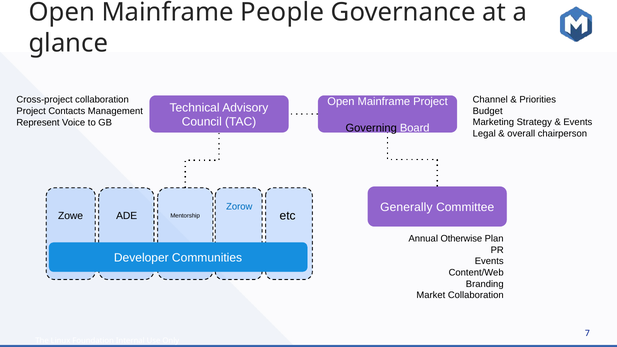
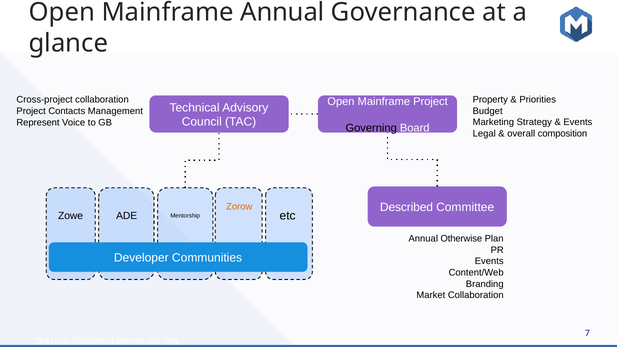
Mainframe People: People -> Annual (282, 12)
Channel: Channel -> Property (490, 100)
chairperson: chairperson -> composition (562, 134)
Generally: Generally -> Described (406, 207)
Zorow colour: blue -> orange (239, 207)
